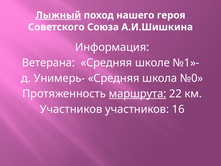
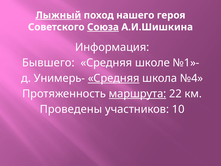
Союза underline: none -> present (103, 27)
Ветерана: Ветерана -> Бывшего (48, 63)
Средняя underline: none -> present (114, 78)
№0: №0 -> №4 (192, 78)
Участников: Участников -> Проведены (71, 109)
16: 16 -> 10 (178, 109)
